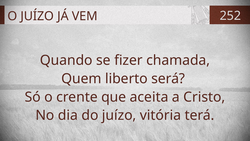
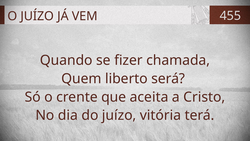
252: 252 -> 455 (230, 16)
